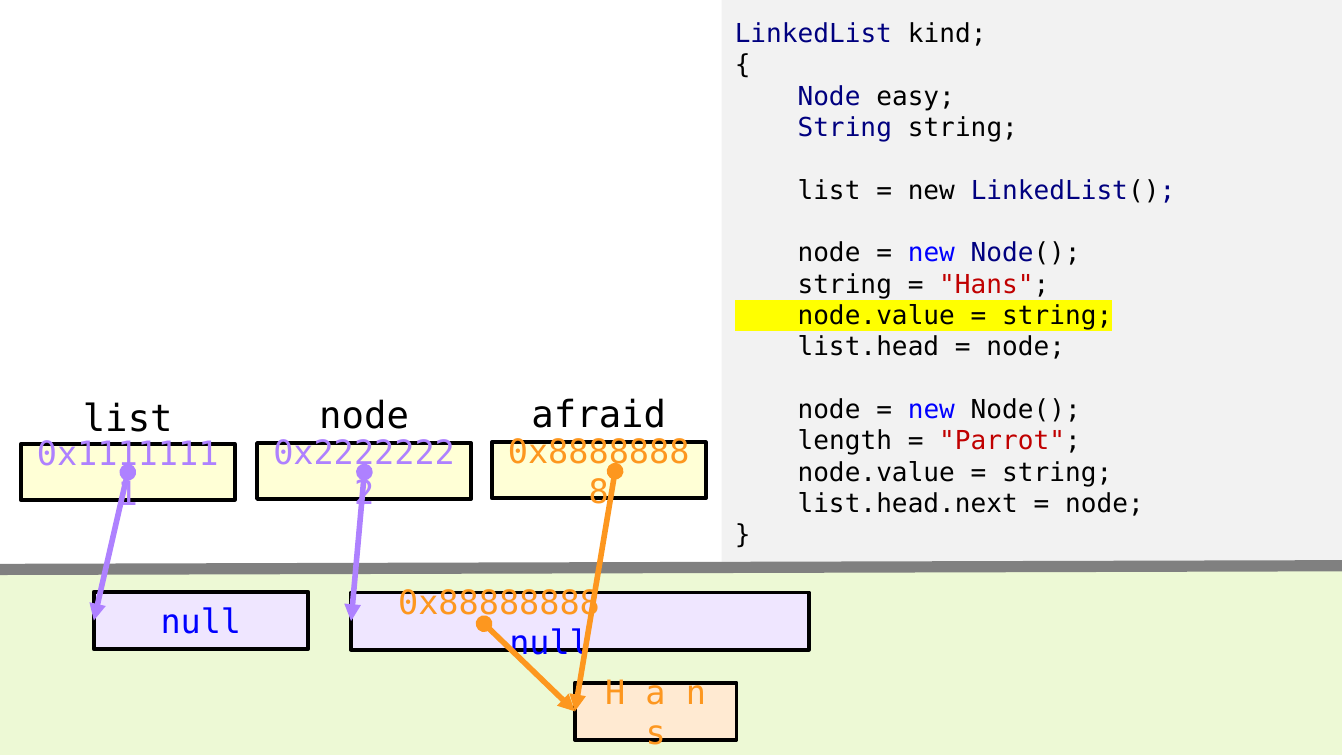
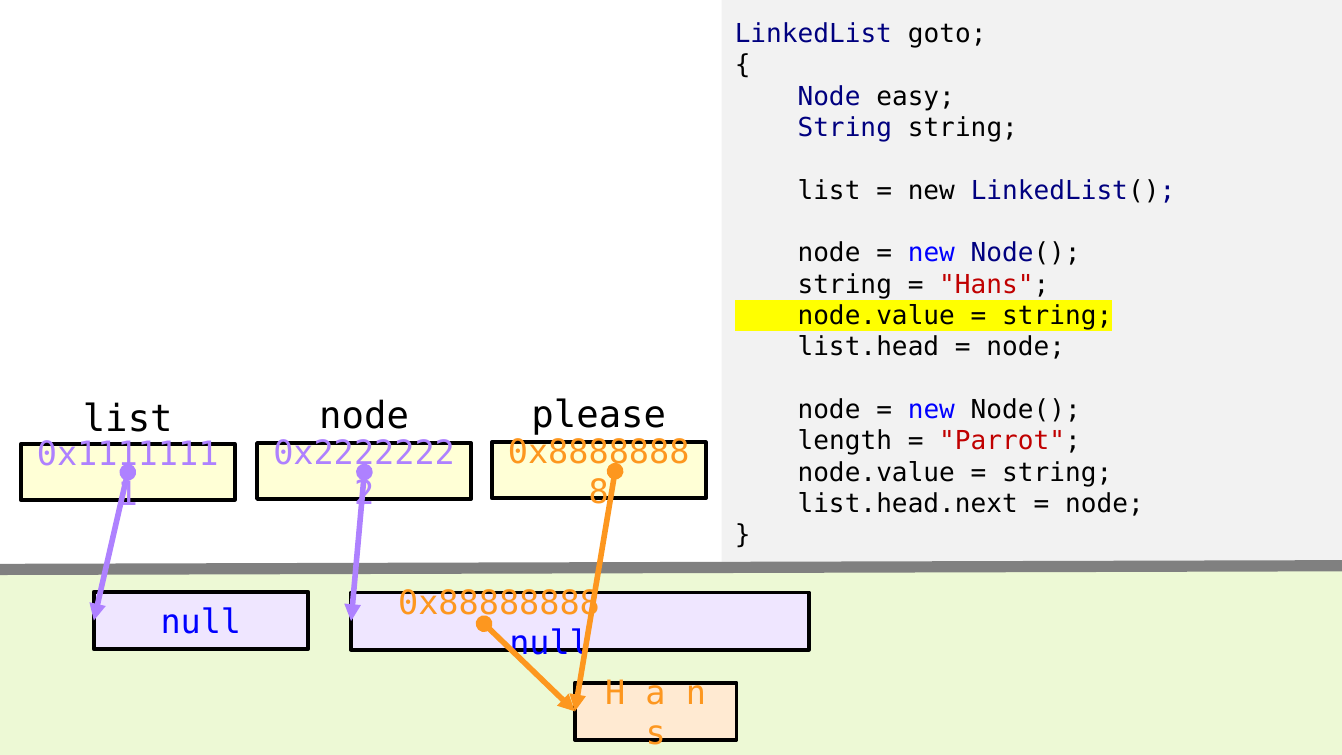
kind: kind -> goto (947, 34)
afraid: afraid -> please (599, 415)
